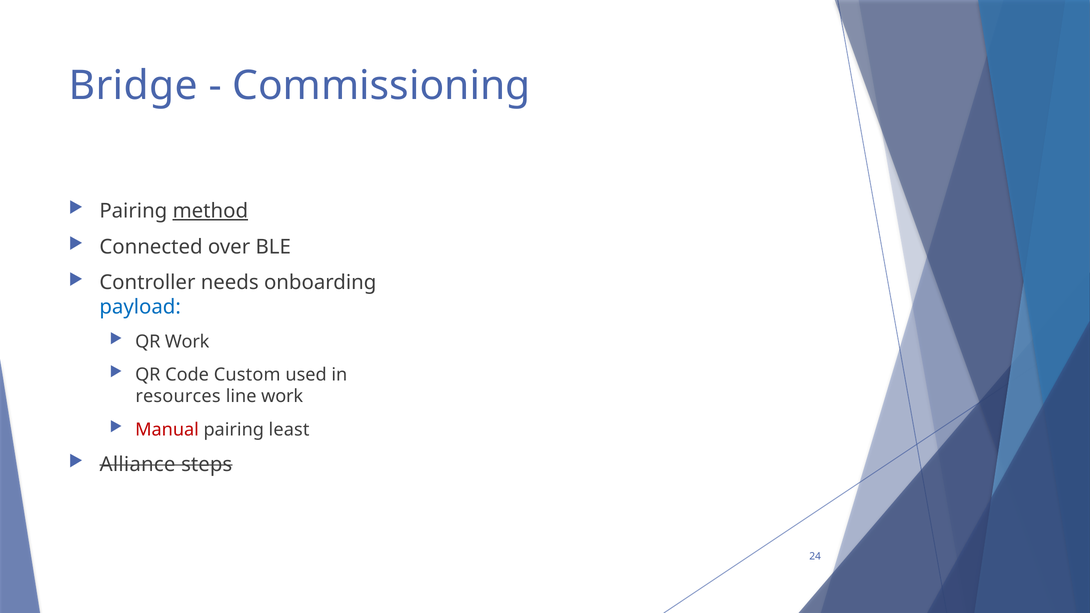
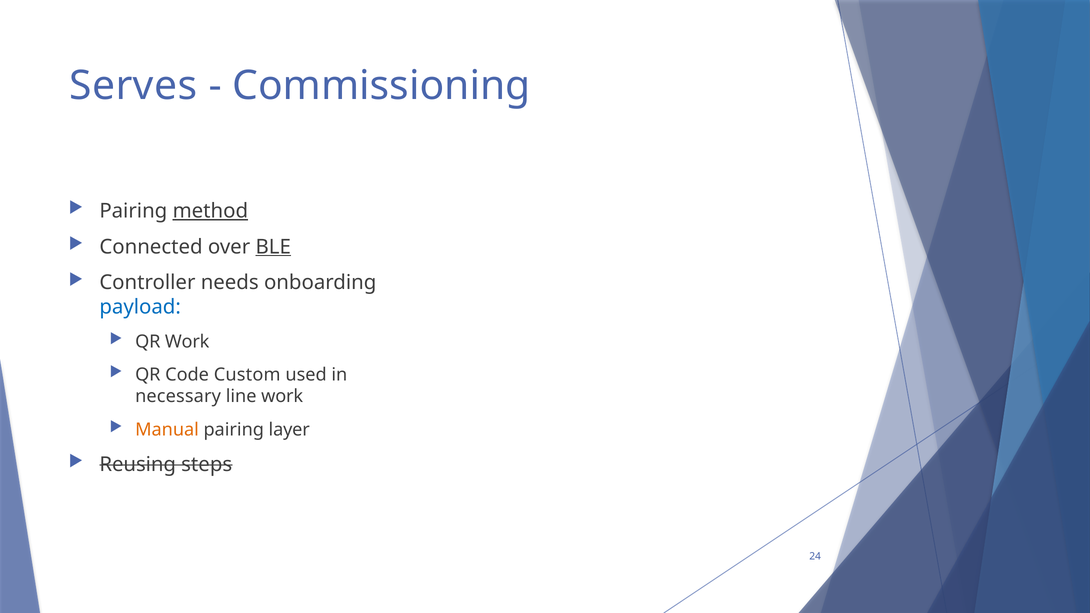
Bridge: Bridge -> Serves (133, 86)
BLE underline: none -> present (273, 247)
resources: resources -> necessary (178, 397)
Manual colour: red -> orange (167, 430)
least: least -> layer (289, 430)
Alliance: Alliance -> Reusing (138, 464)
